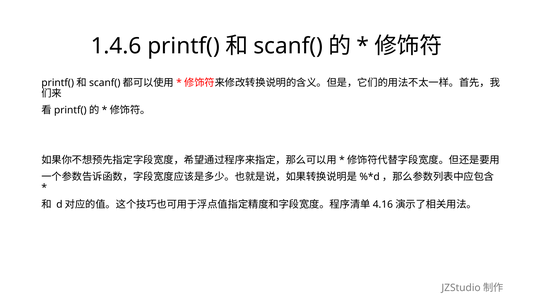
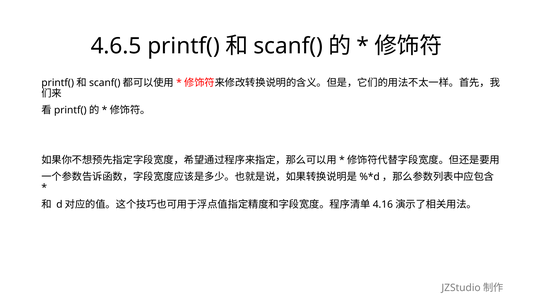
1.4.6: 1.4.6 -> 4.6.5 (116, 46)
